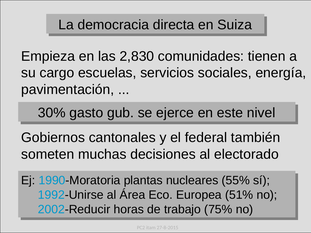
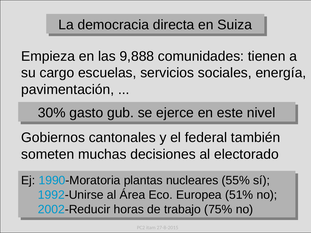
2,830: 2,830 -> 9,888 (137, 56)
